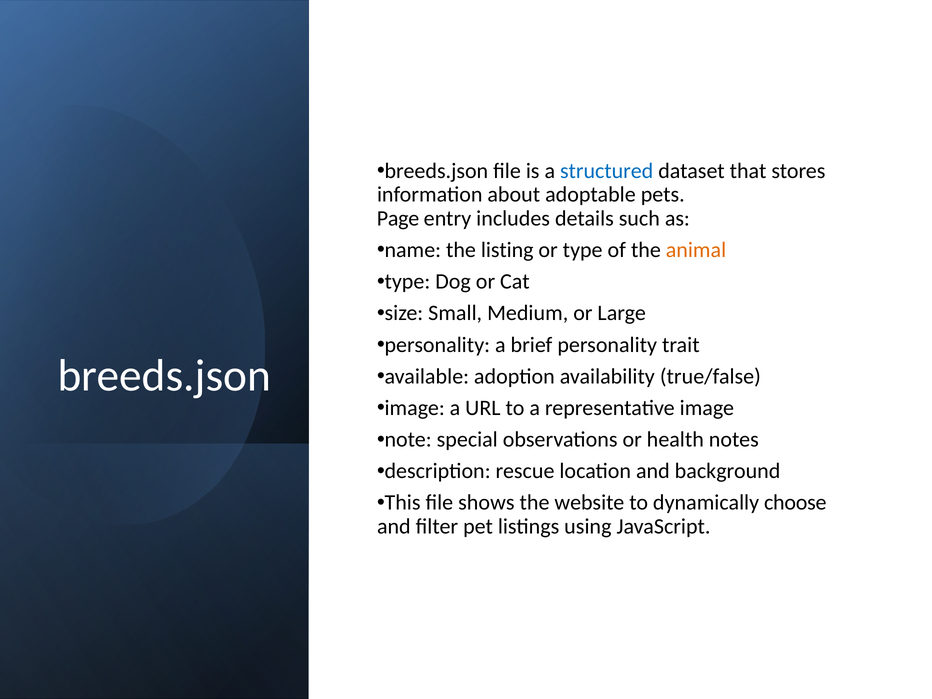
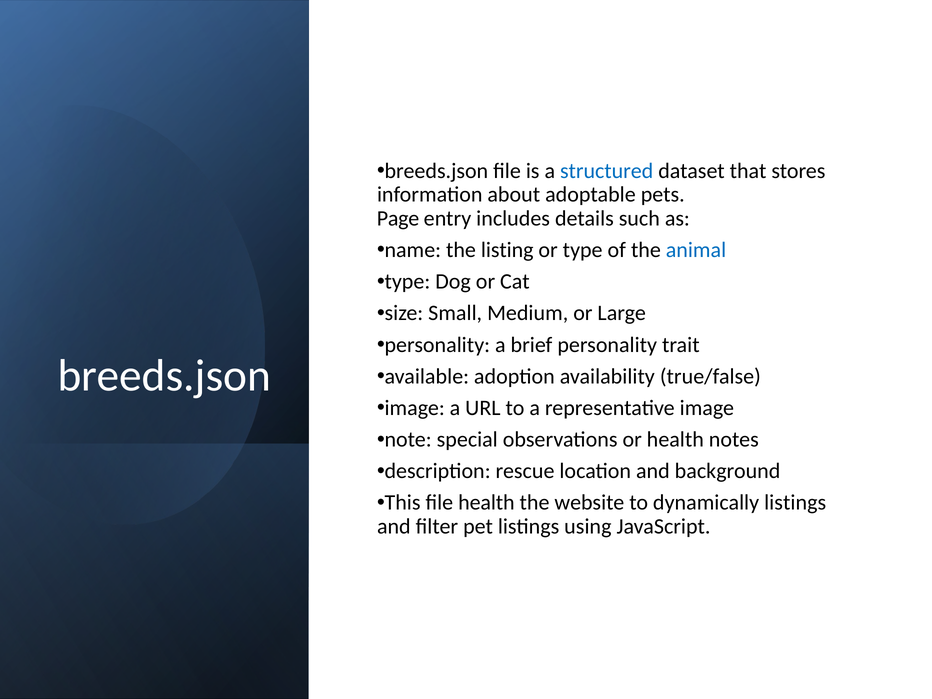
animal colour: orange -> blue (696, 250)
file shows: shows -> health (486, 503)
dynamically choose: choose -> listings (795, 503)
